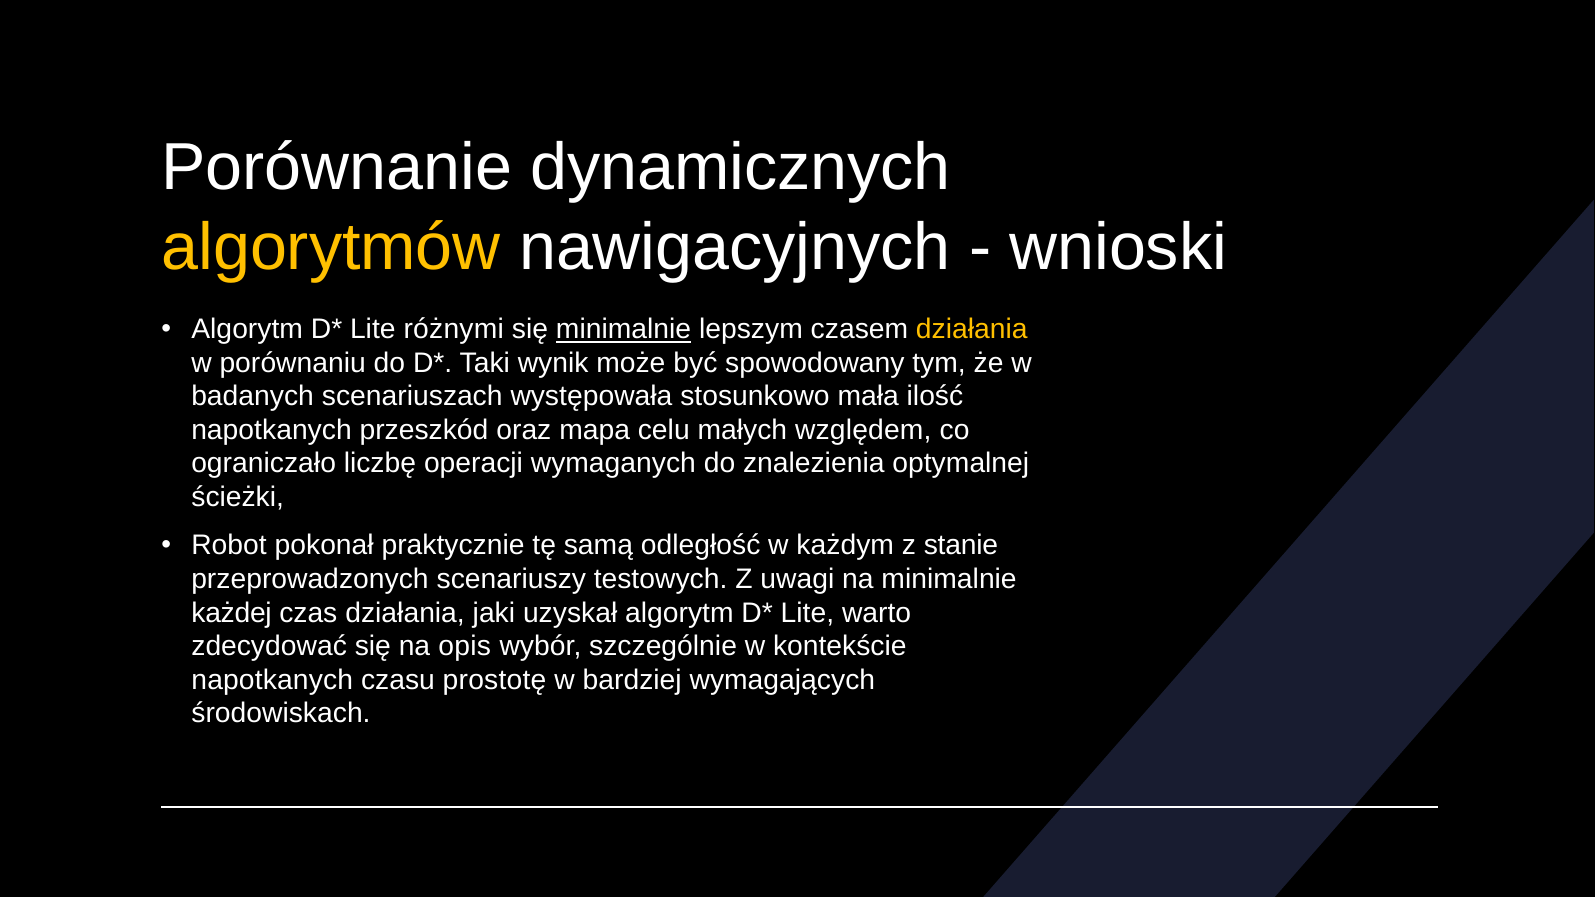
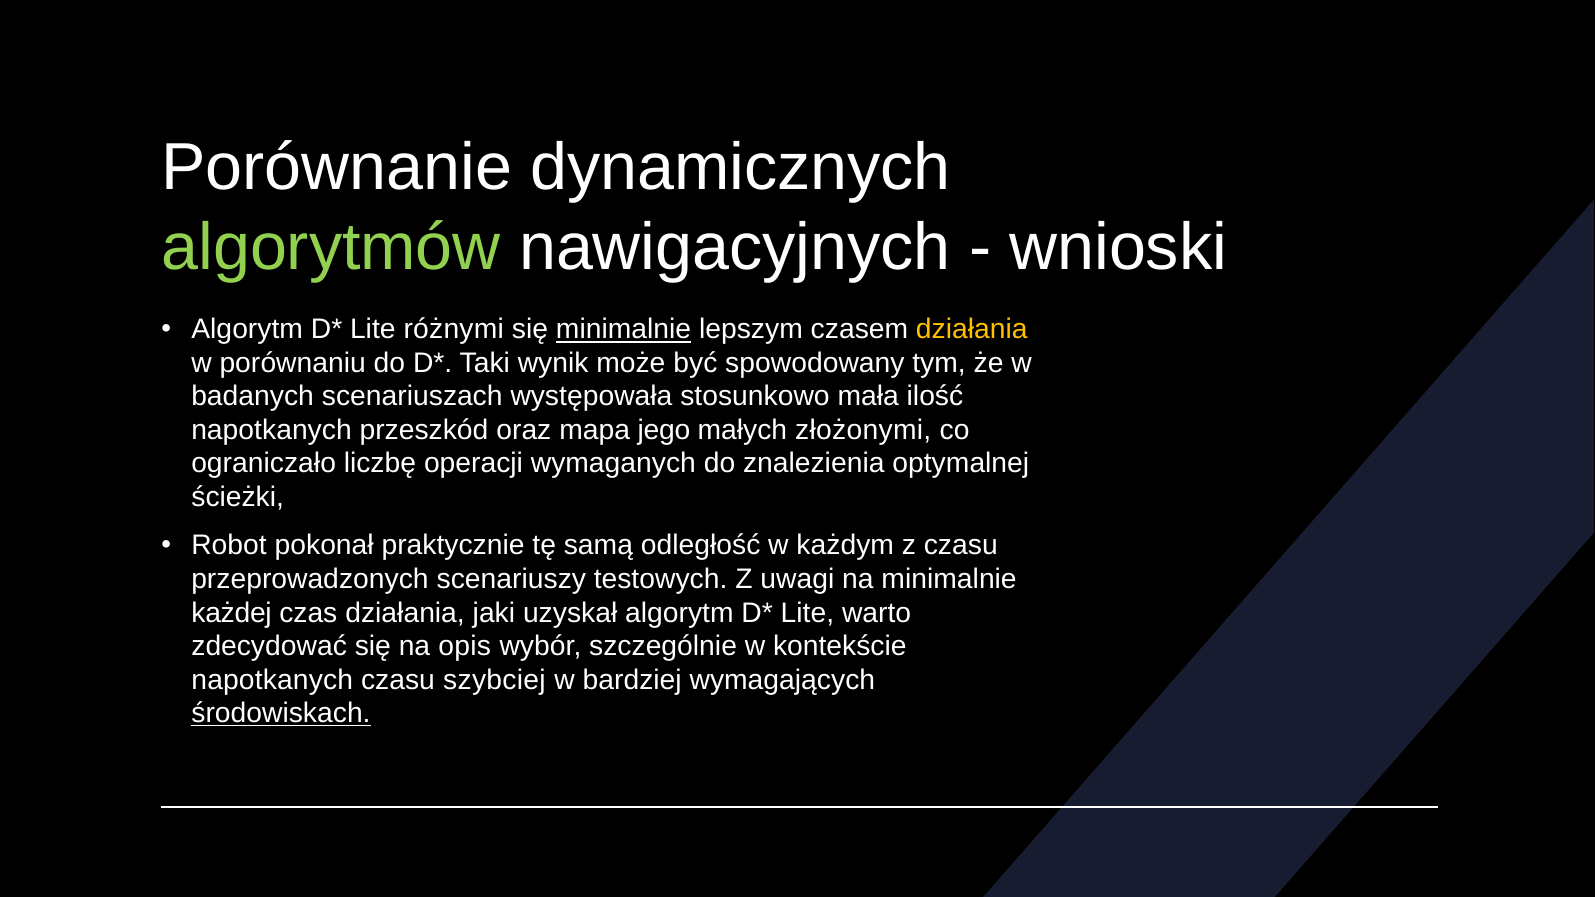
algorytmów colour: yellow -> light green (331, 248)
celu: celu -> jego (664, 430)
względem: względem -> złożonymi (863, 430)
z stanie: stanie -> czasu (961, 546)
prostotę: prostotę -> szybciej (494, 680)
środowiskach underline: none -> present (281, 713)
